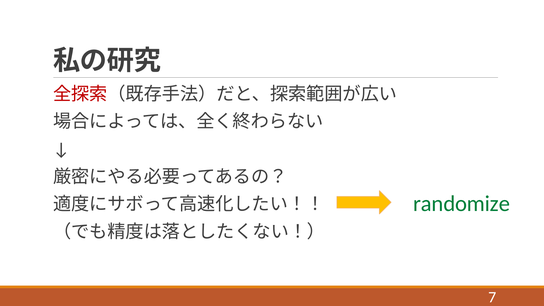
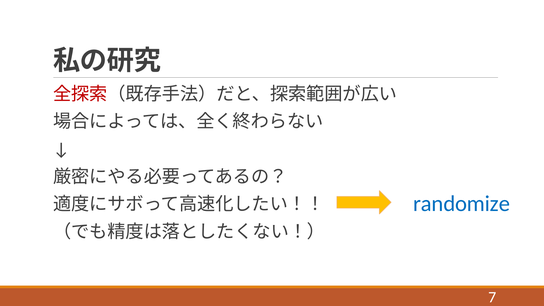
randomize colour: green -> blue (462, 204)
